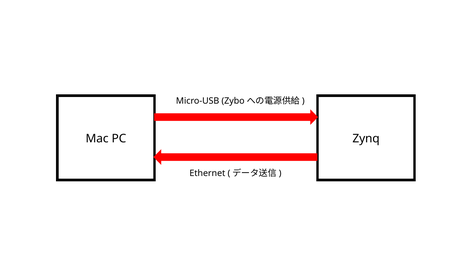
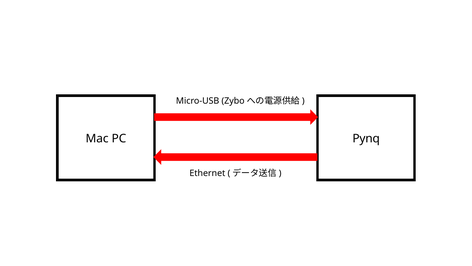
Zynq: Zynq -> Pynq (366, 138)
